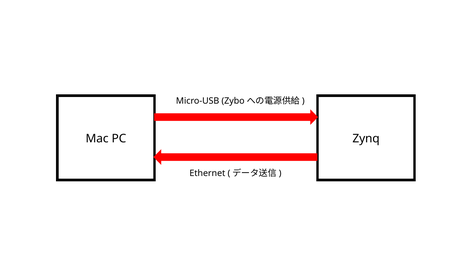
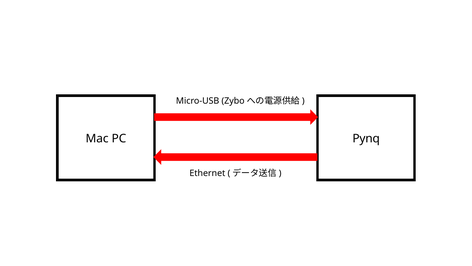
Zynq: Zynq -> Pynq (366, 138)
